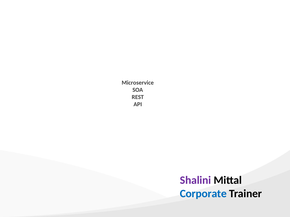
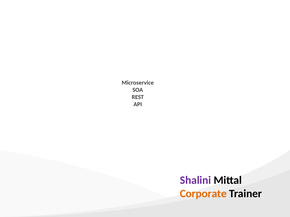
Corporate colour: blue -> orange (203, 194)
